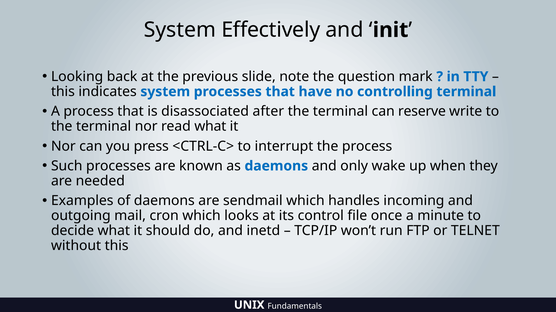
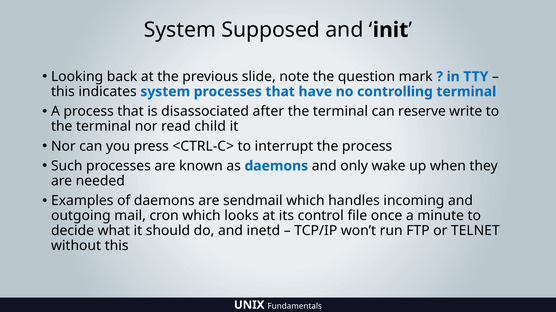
Effectively: Effectively -> Supposed (271, 30)
read what: what -> child (210, 127)
